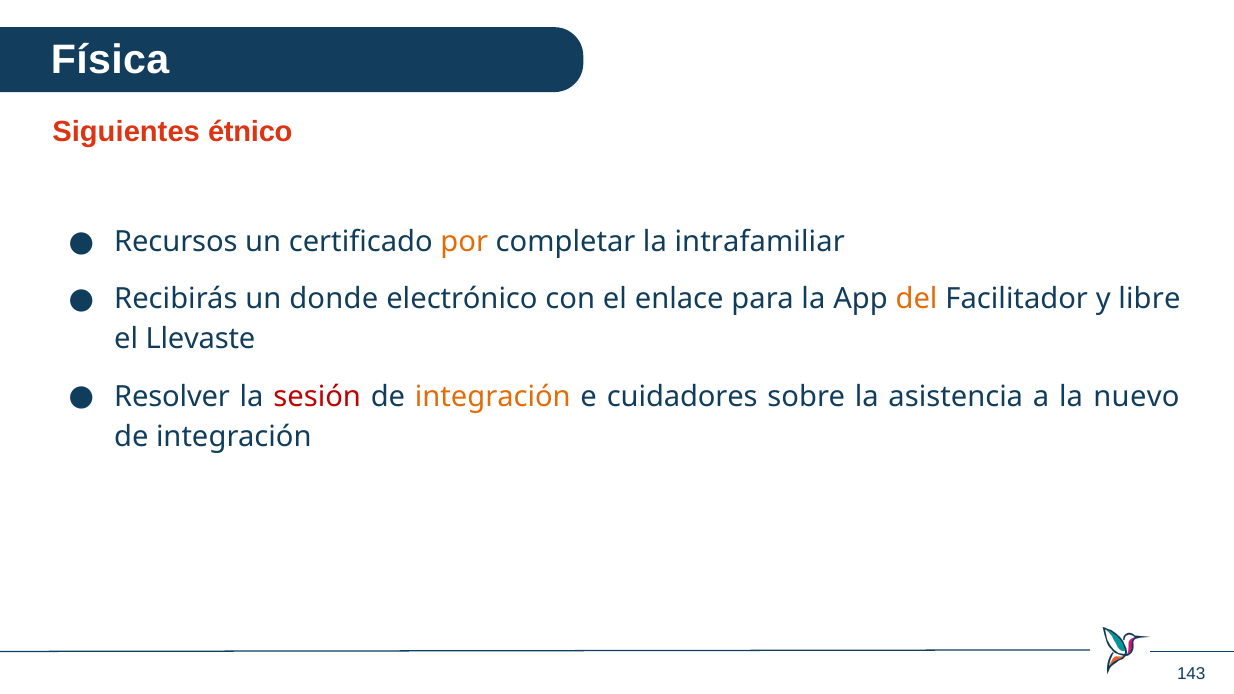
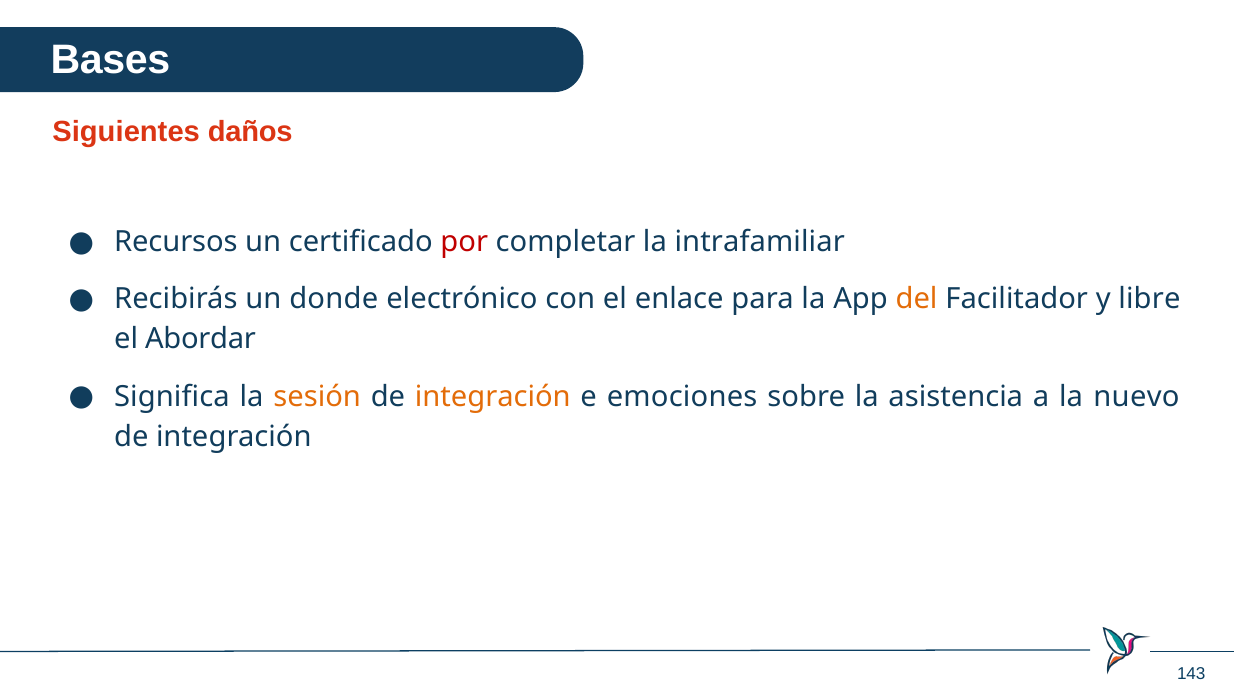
Física: Física -> Bases (110, 60)
étnico: étnico -> daños (250, 132)
por colour: orange -> red (464, 242)
Llevaste: Llevaste -> Abordar (200, 339)
Resolver: Resolver -> Significa (172, 397)
sesión colour: red -> orange (317, 397)
cuidadores: cuidadores -> emociones (682, 397)
